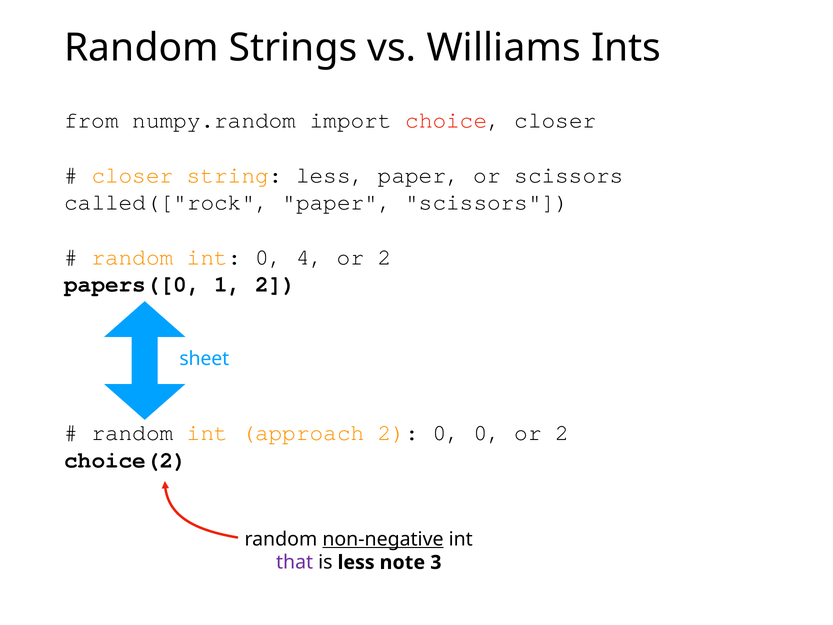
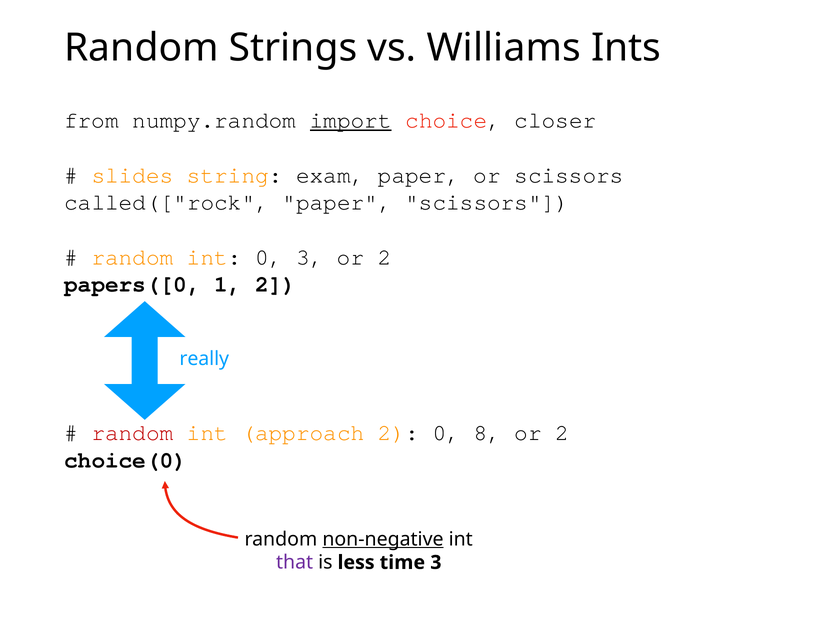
import underline: none -> present (351, 120)
closer: closer -> slides (132, 175)
string less: less -> exam (330, 175)
0 4: 4 -> 3 (310, 257)
sheet: sheet -> really (204, 359)
random colour: black -> red (132, 433)
0 0: 0 -> 8 (487, 433)
choice(2: choice(2 -> choice(0 (126, 460)
note: note -> time (402, 562)
